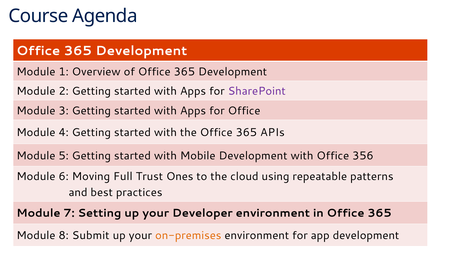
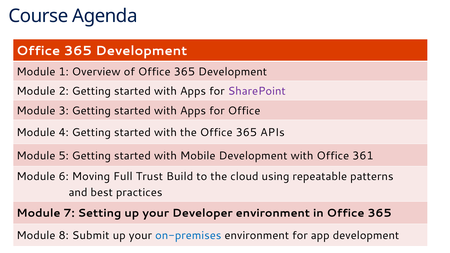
356: 356 -> 361 (363, 156)
Ones: Ones -> Build (180, 177)
on-premises colour: orange -> blue (188, 236)
